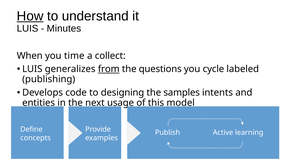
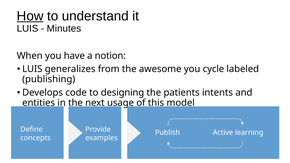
time: time -> have (74, 56)
collect: collect -> notion (110, 56)
from underline: present -> none (109, 69)
questions: questions -> awesome (160, 69)
samples: samples -> patients (182, 93)
